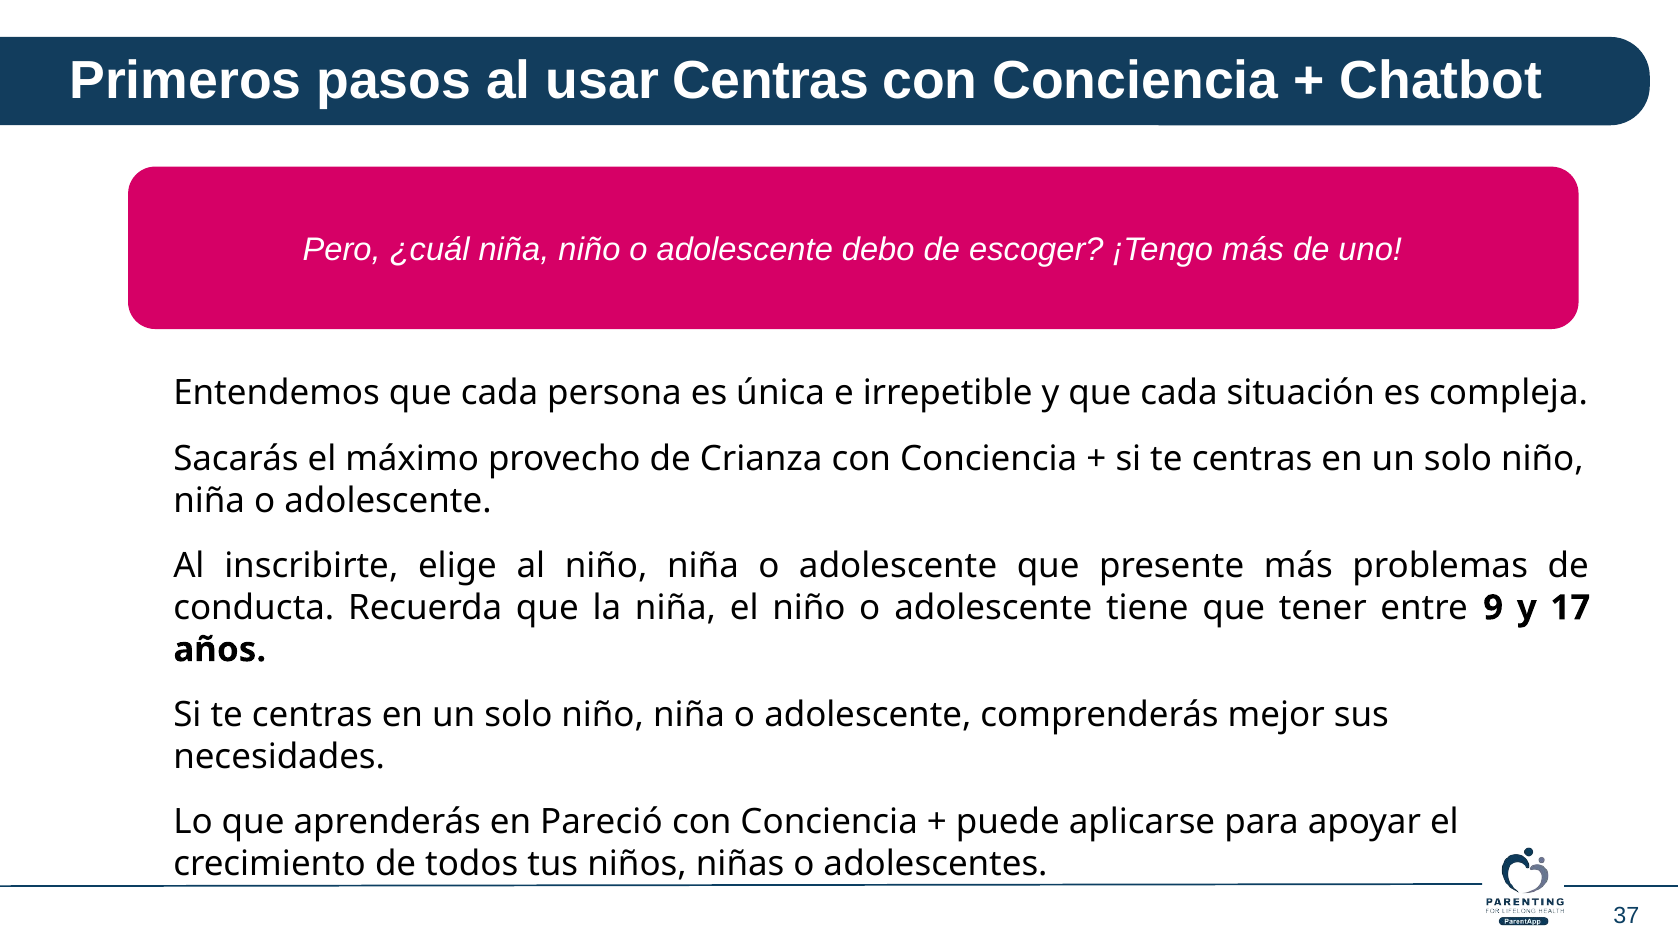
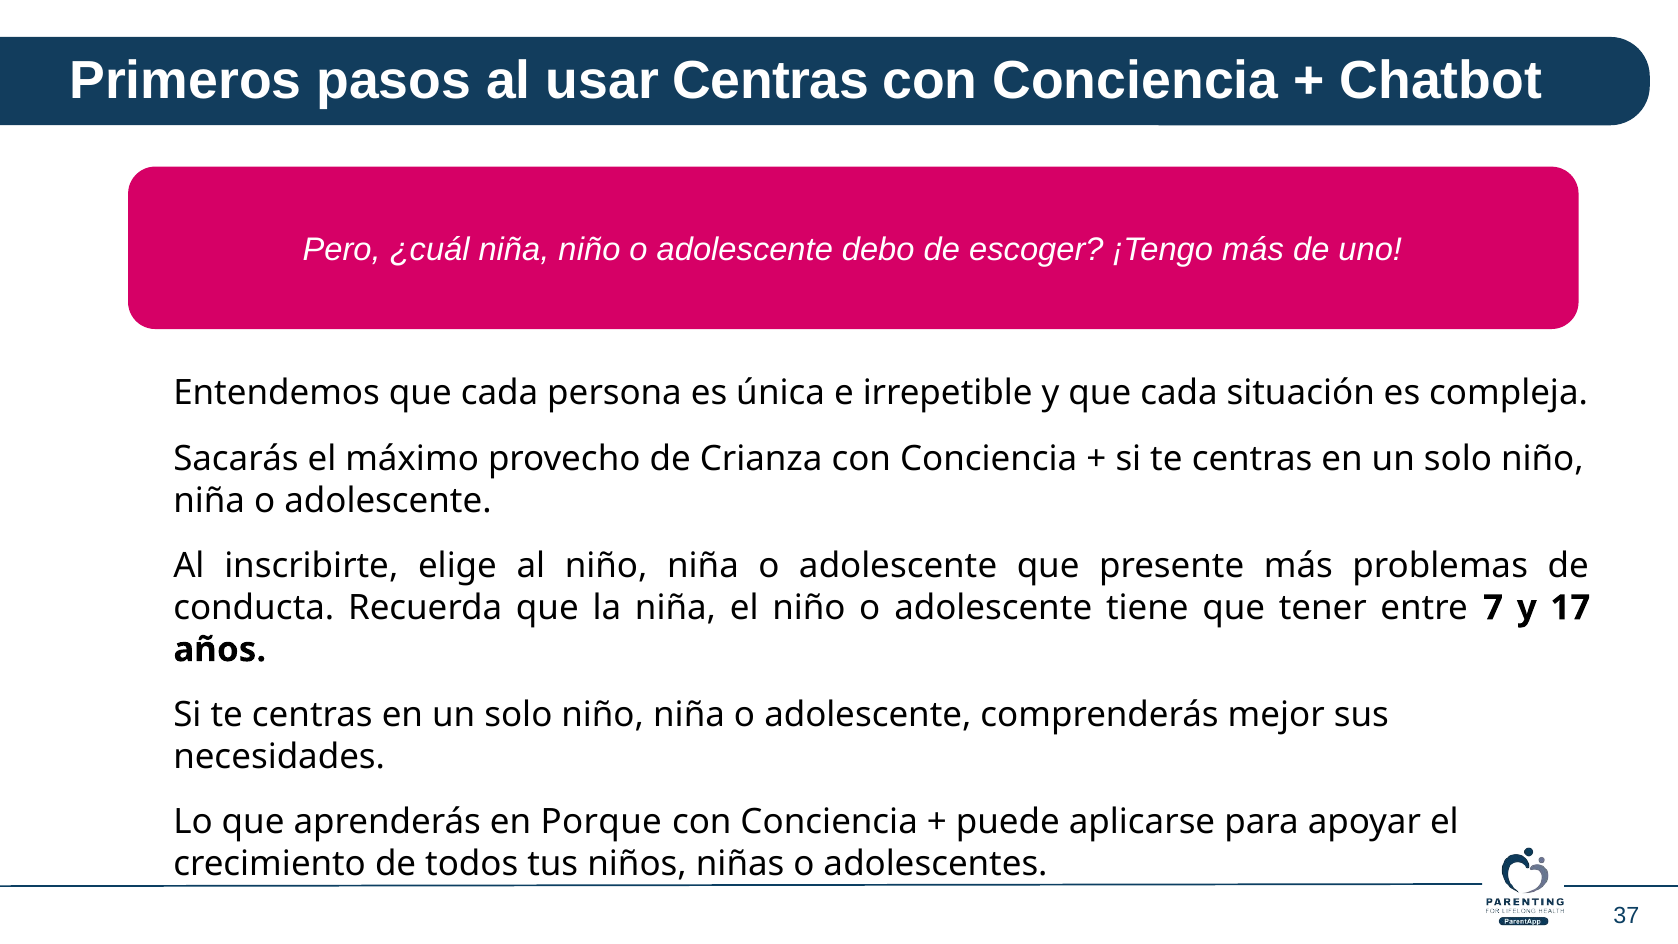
9: 9 -> 7 (1493, 608)
Pareció: Pareció -> Porque (601, 822)
